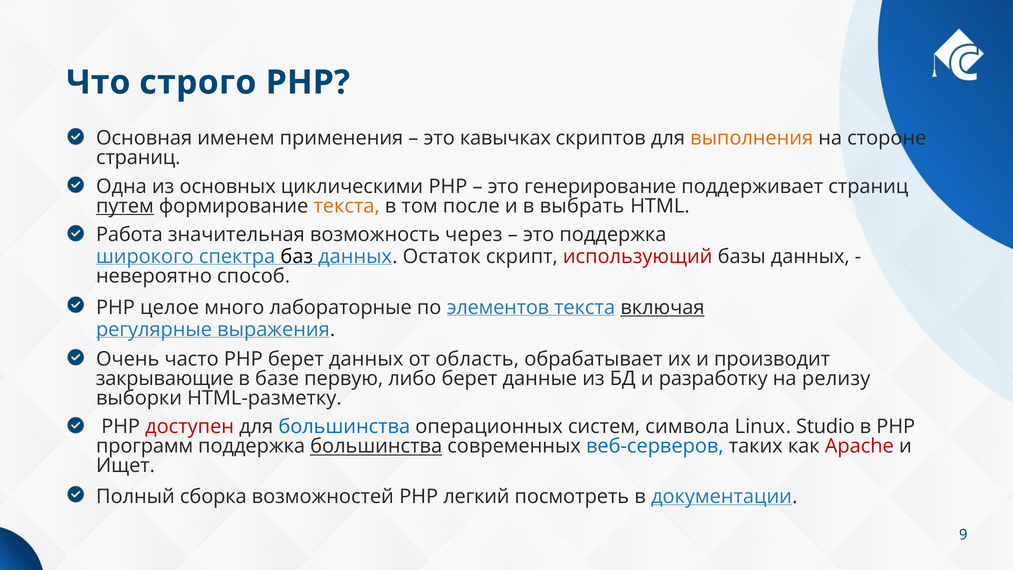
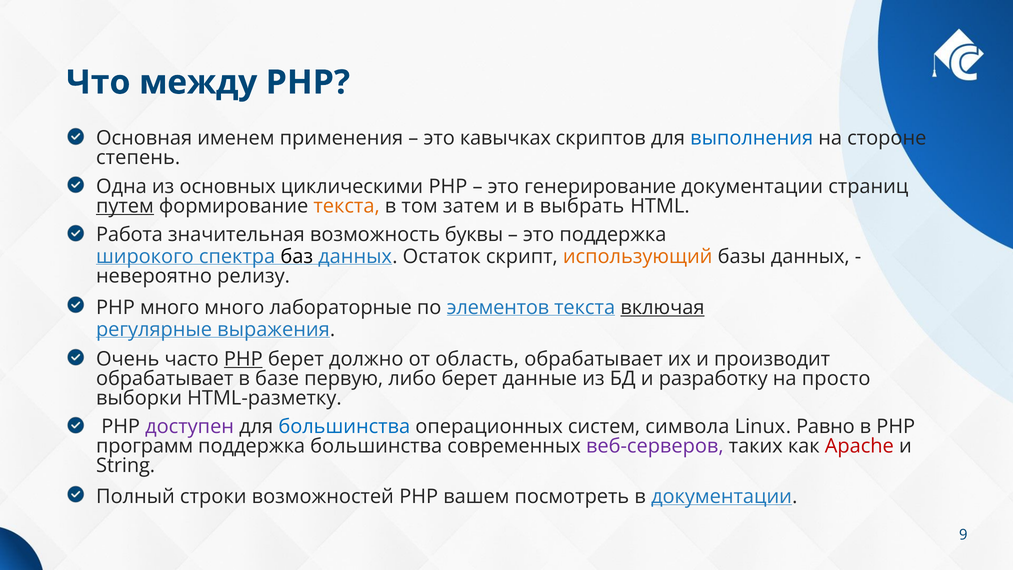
строго: строго -> между (198, 82)
выполнения colour: orange -> blue (752, 138)
страниц: страниц -> степень (138, 157)
генерирование поддерживает: поддерживает -> документации (752, 186)
после: после -> затем (471, 206)
через: через -> буквы (474, 235)
использующий colour: red -> orange (638, 256)
способ: способ -> релизу (254, 276)
PHP целое: целое -> много (170, 307)
PHP underline: none -> present (243, 359)
берет данных: данных -> должно (366, 359)
закрывающие: закрывающие -> обрабатывает (165, 378)
релизу: релизу -> просто (836, 378)
доступен colour: red -> purple (190, 427)
Studio: Studio -> Равно (825, 427)
большинства underline: present -> none (376, 446)
веб-серверов colour: blue -> purple (655, 446)
Ищет: Ищет -> String (126, 466)
сборка: сборка -> строки (213, 497)
легкий: легкий -> вашем (476, 497)
